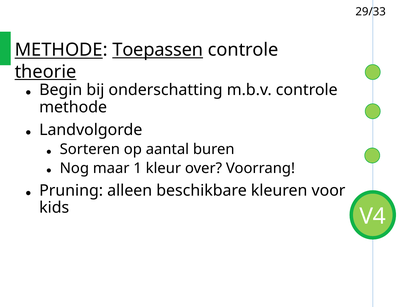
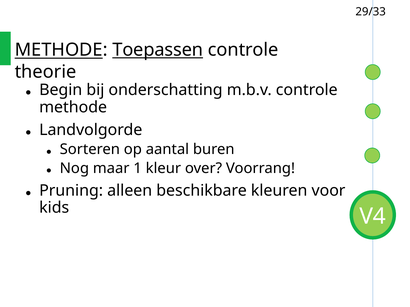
theorie underline: present -> none (46, 72)
